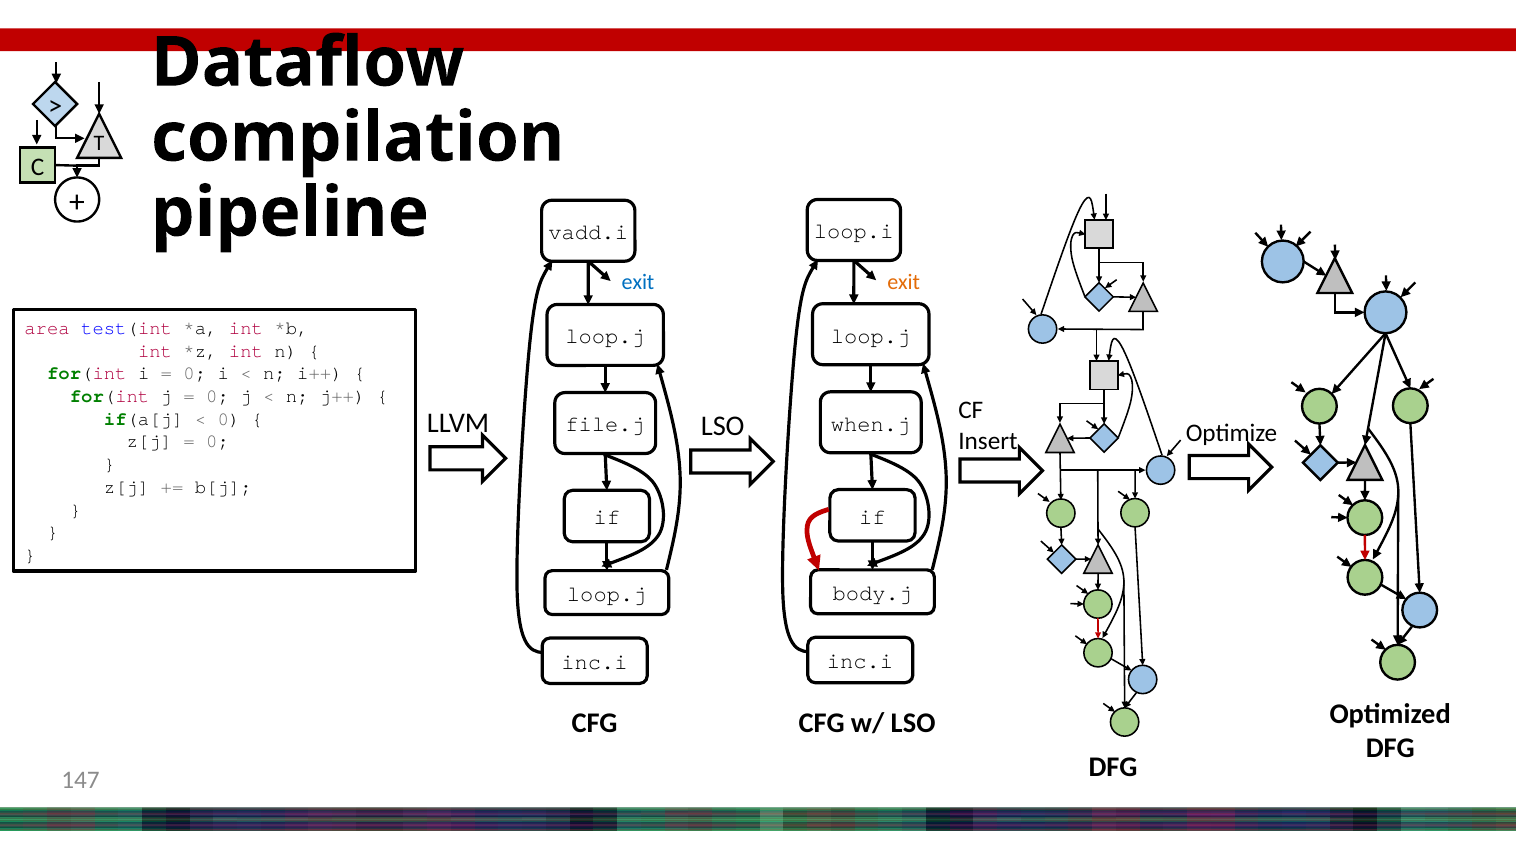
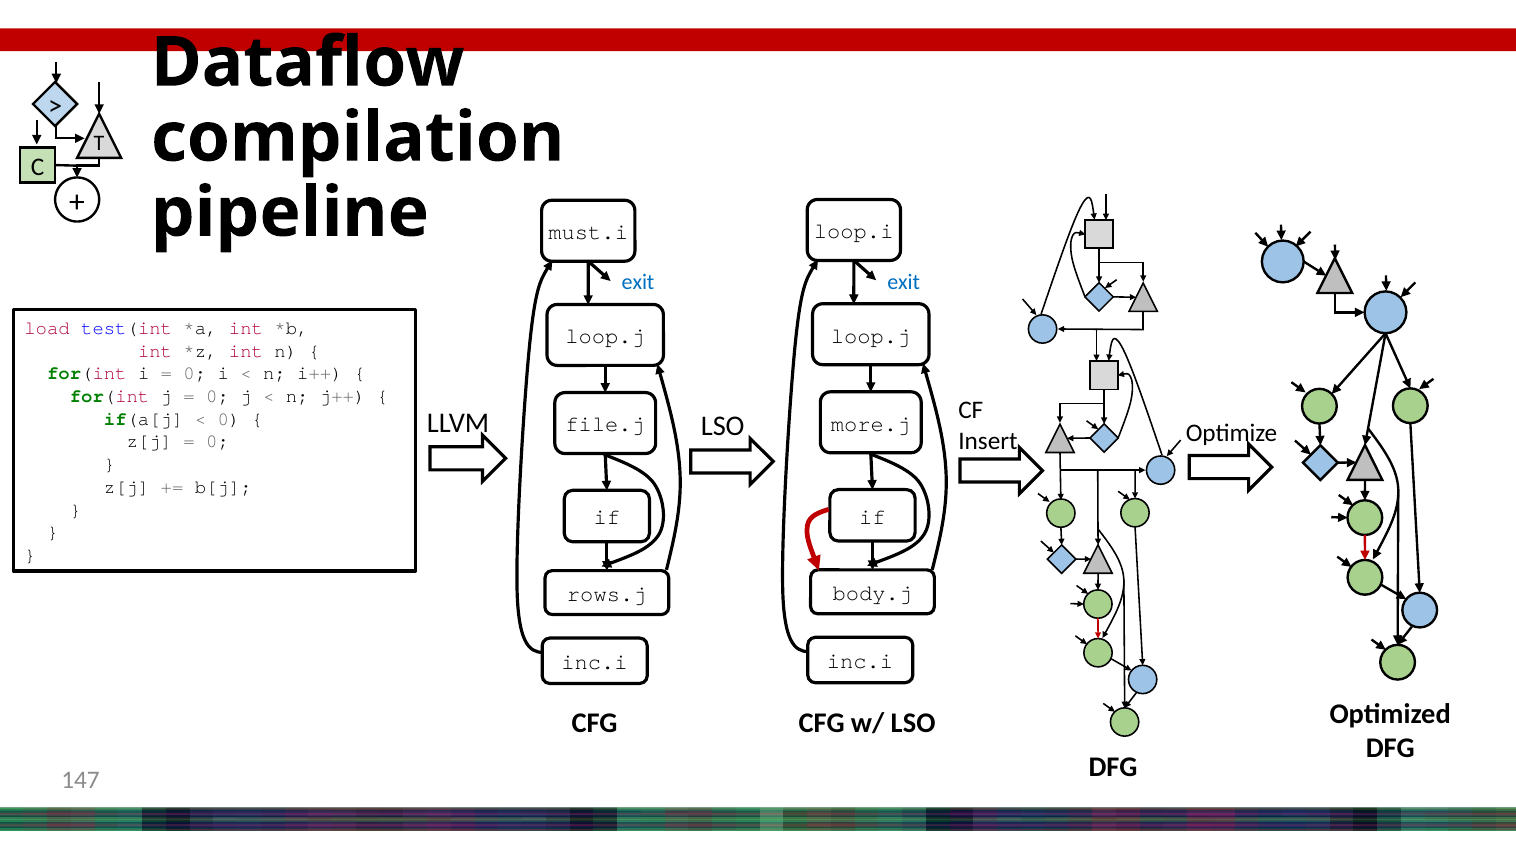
vadd.i: vadd.i -> must.i (588, 232)
exit colour: orange -> blue (904, 282)
area: area -> load (47, 328)
when.j: when.j -> more.j (871, 424)
loop.j: loop.j -> rows.j (607, 594)
